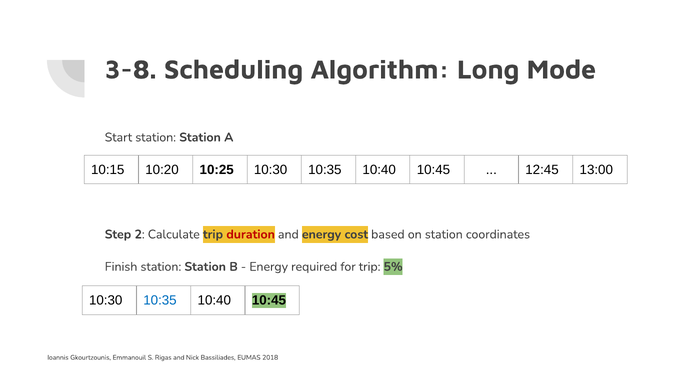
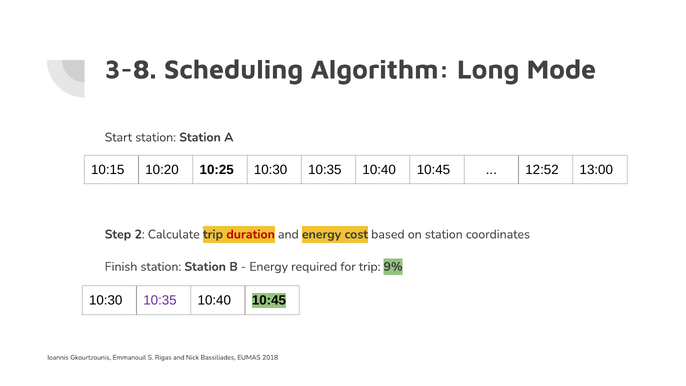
12:45: 12:45 -> 12:52 (542, 170)
5%: 5% -> 9% (393, 267)
10:35 colour: blue -> purple (160, 300)
